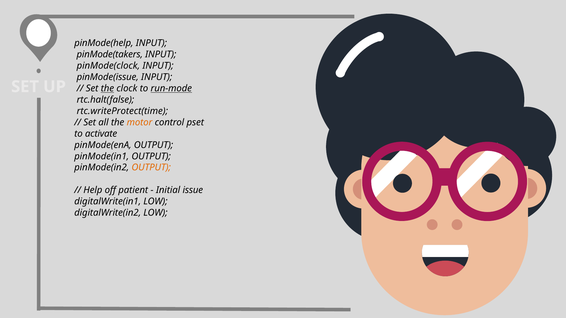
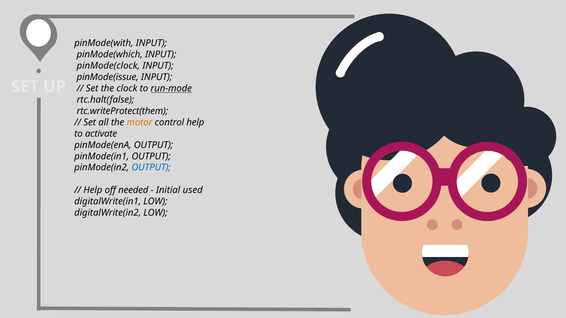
pinMode(help: pinMode(help -> pinMode(with (104, 43)
pinMode(takers: pinMode(takers -> pinMode(which (110, 55)
the underline: present -> none (107, 89)
rtc.writeProtect(time: rtc.writeProtect(time -> rtc.writeProtect(them (122, 111)
control pset: pset -> help (195, 122)
OUTPUT colour: orange -> blue (151, 168)
patient: patient -> needed (133, 190)
issue: issue -> used (193, 190)
